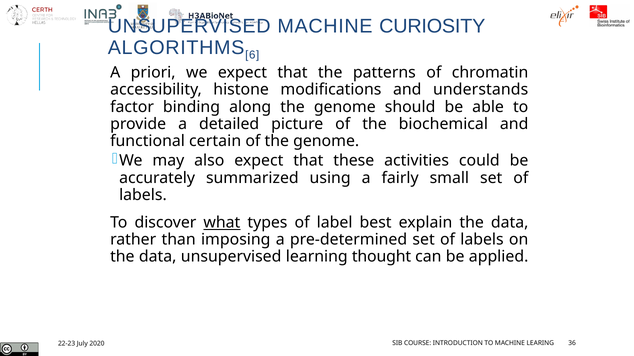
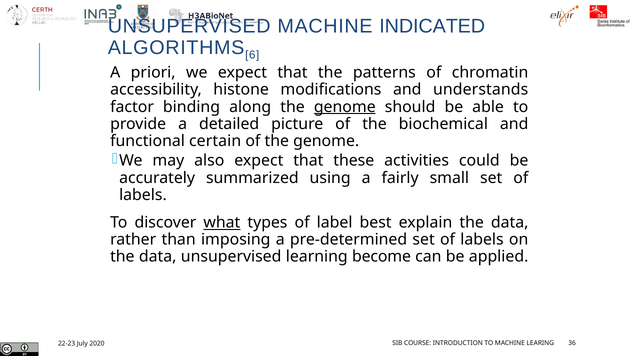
CURIOSITY: CURIOSITY -> INDICATED (432, 26)
genome underline: none -> present (345, 107)
thought: thought -> become (382, 257)
